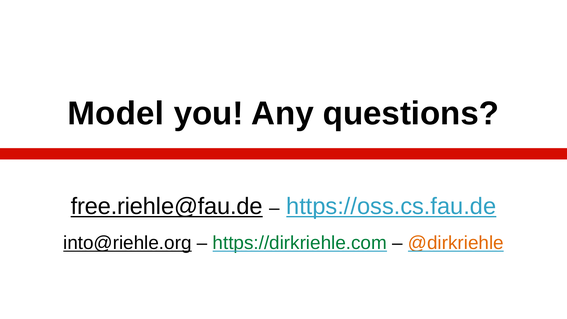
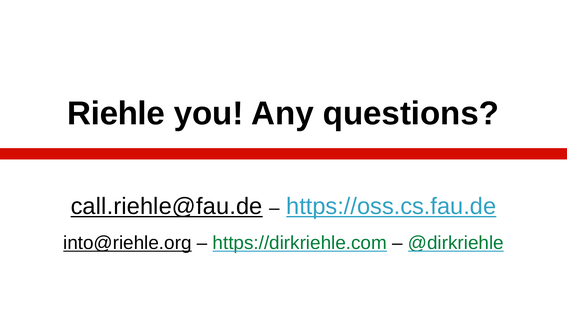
Model: Model -> Riehle (116, 114)
free.riehle@fau.de: free.riehle@fau.de -> call.riehle@fau.de (167, 206)
@dirkriehle colour: orange -> green (456, 243)
